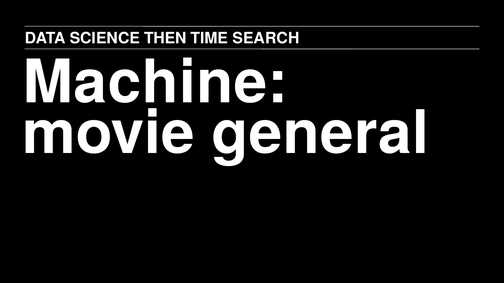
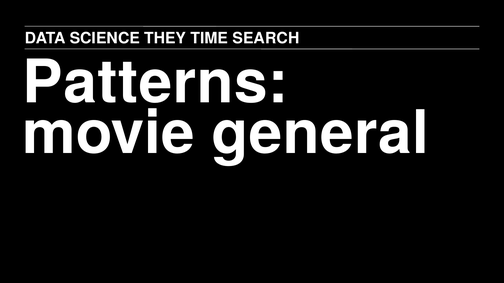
THEN: THEN -> THEY (165, 38)
Machine: Machine -> Patterns (155, 83)
